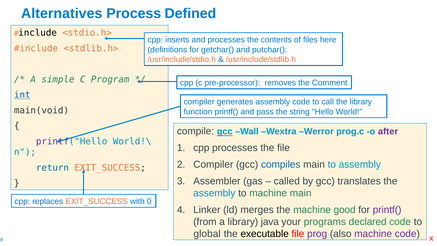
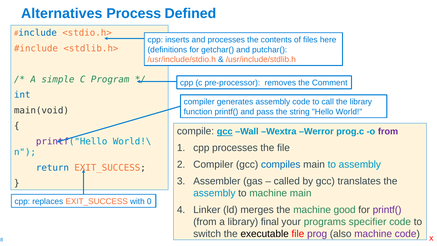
include colour: black -> blue (38, 33)
int underline: present -> none (22, 95)
o after: after -> from (388, 132)
java: java -> final (270, 222)
declared: declared -> specifier (368, 222)
global: global -> switch (207, 234)
